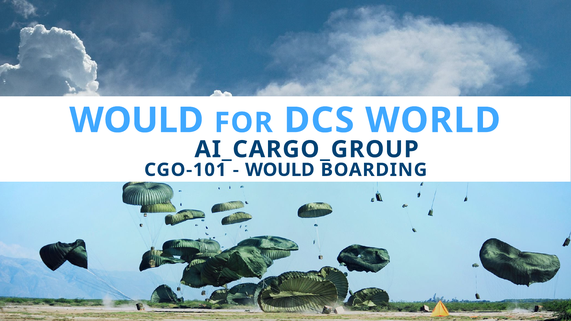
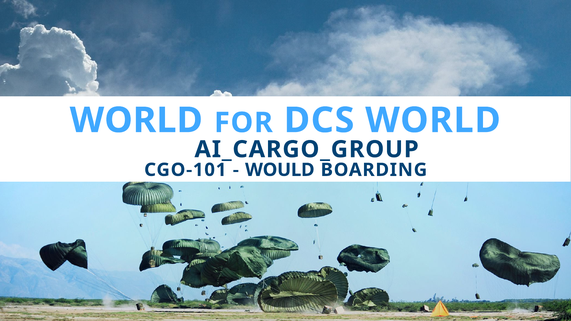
WOULD: WOULD -> WORLD (136, 120)
